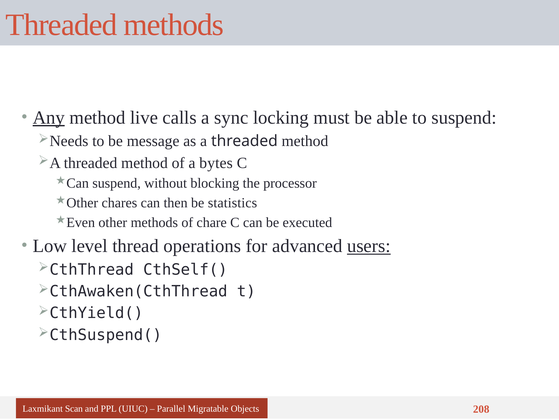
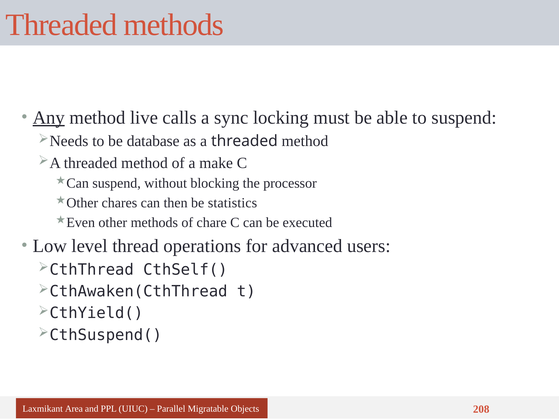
message: message -> database (153, 141)
bytes: bytes -> make (216, 163)
users underline: present -> none (369, 246)
Scan: Scan -> Area (74, 408)
